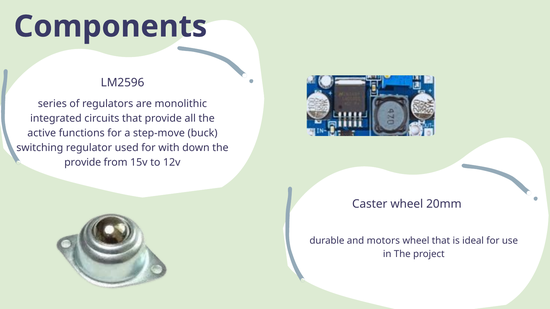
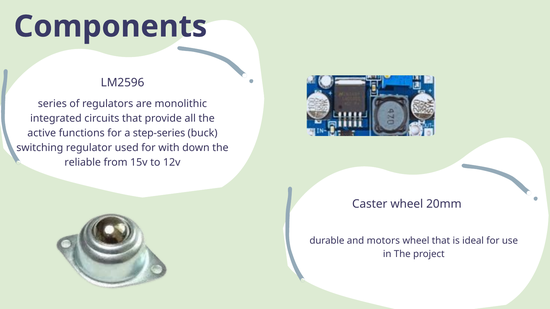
step-move: step-move -> step-series (159, 133)
provide: provide -> reliable (83, 162)
